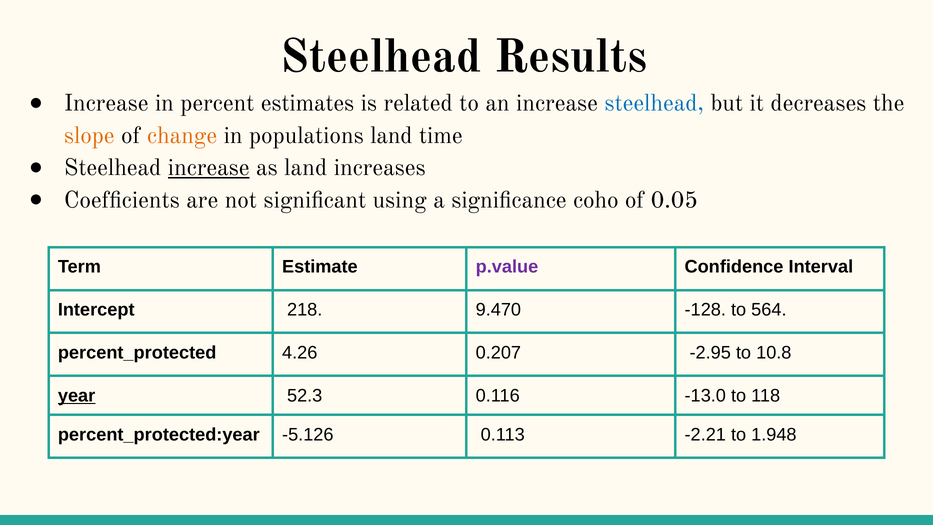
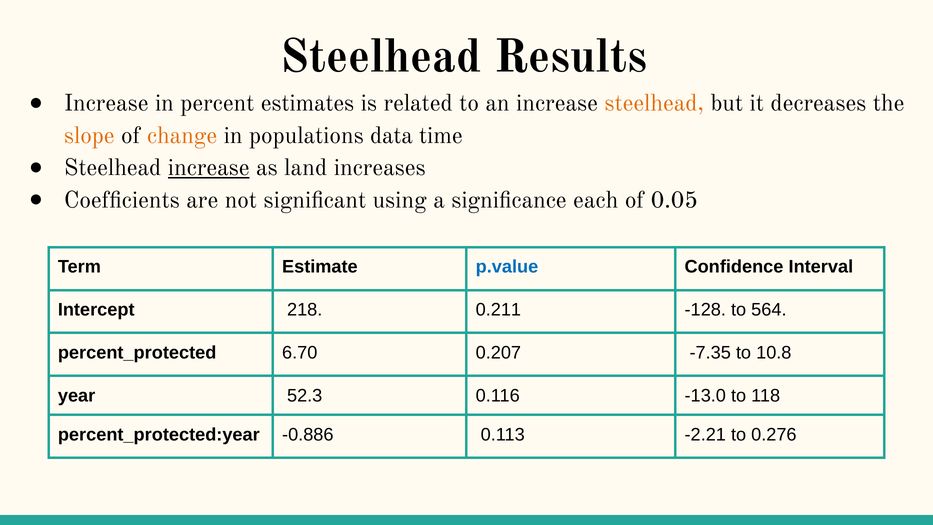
steelhead colour: blue -> orange (654, 103)
populations land: land -> data (391, 135)
coho: coho -> each (596, 200)
p.value colour: purple -> blue (507, 267)
9.470: 9.470 -> 0.211 (498, 310)
4.26: 4.26 -> 6.70 (300, 353)
-2.95: -2.95 -> -7.35 (710, 353)
year underline: present -> none (77, 396)
-5.126: -5.126 -> -0.886 (308, 435)
1.948: 1.948 -> 0.276 (774, 435)
